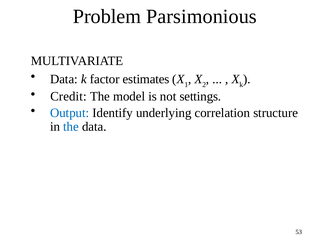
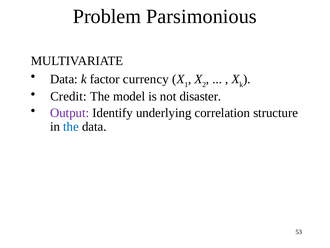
estimates: estimates -> currency (146, 79)
settings: settings -> disaster (200, 96)
Output colour: blue -> purple (70, 113)
